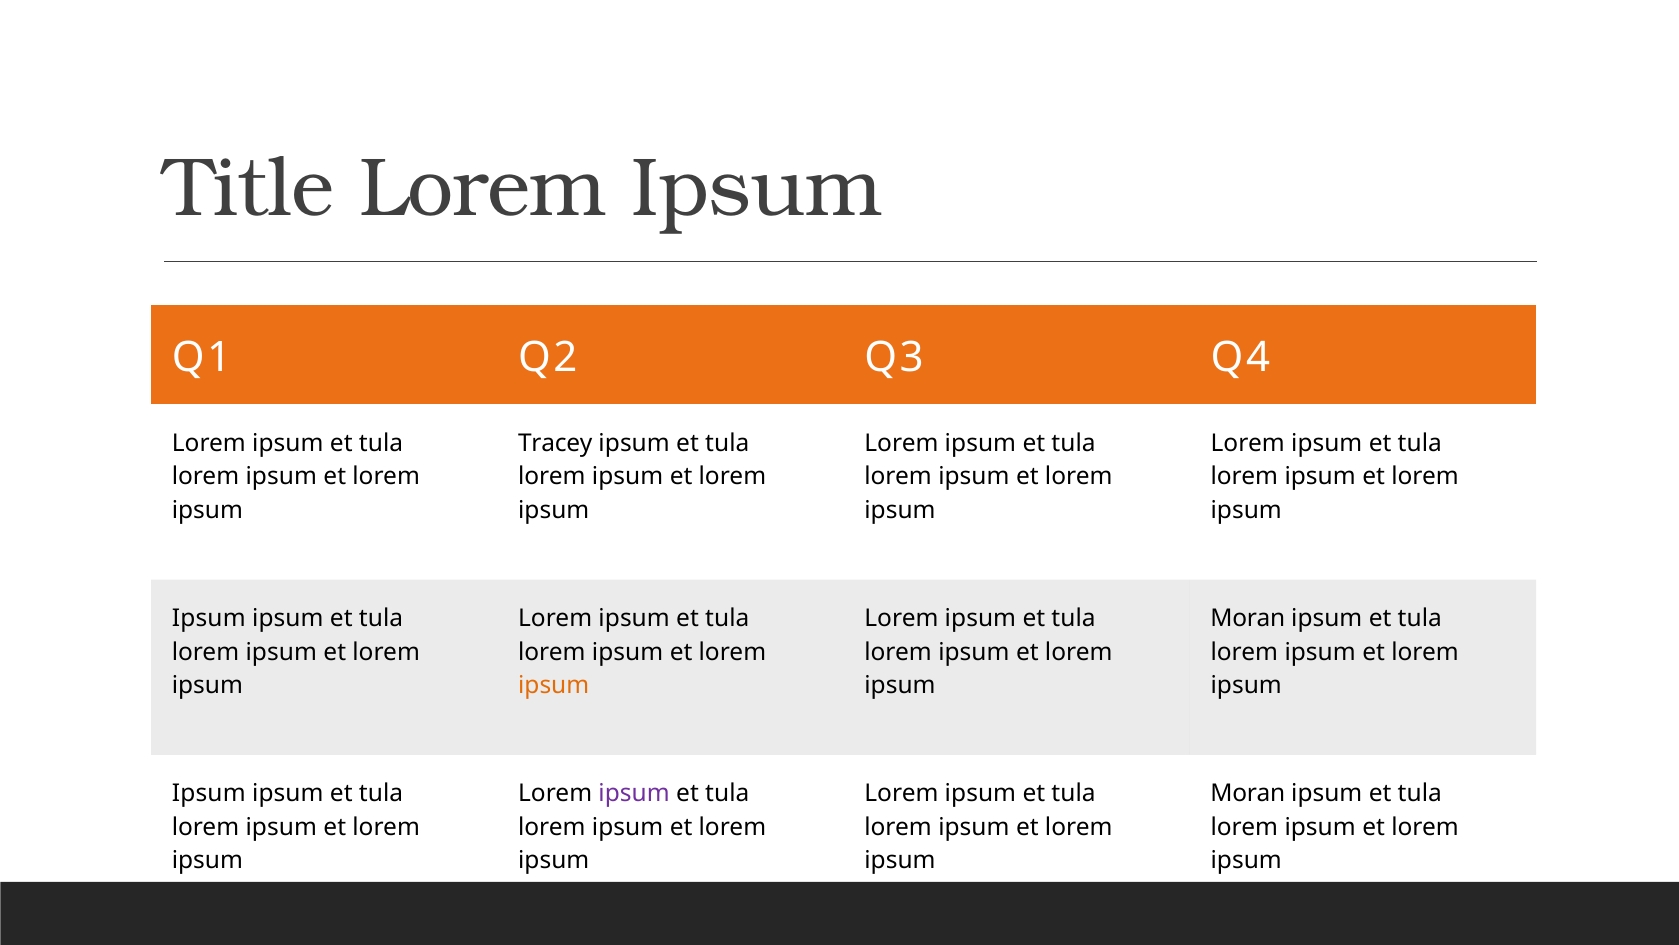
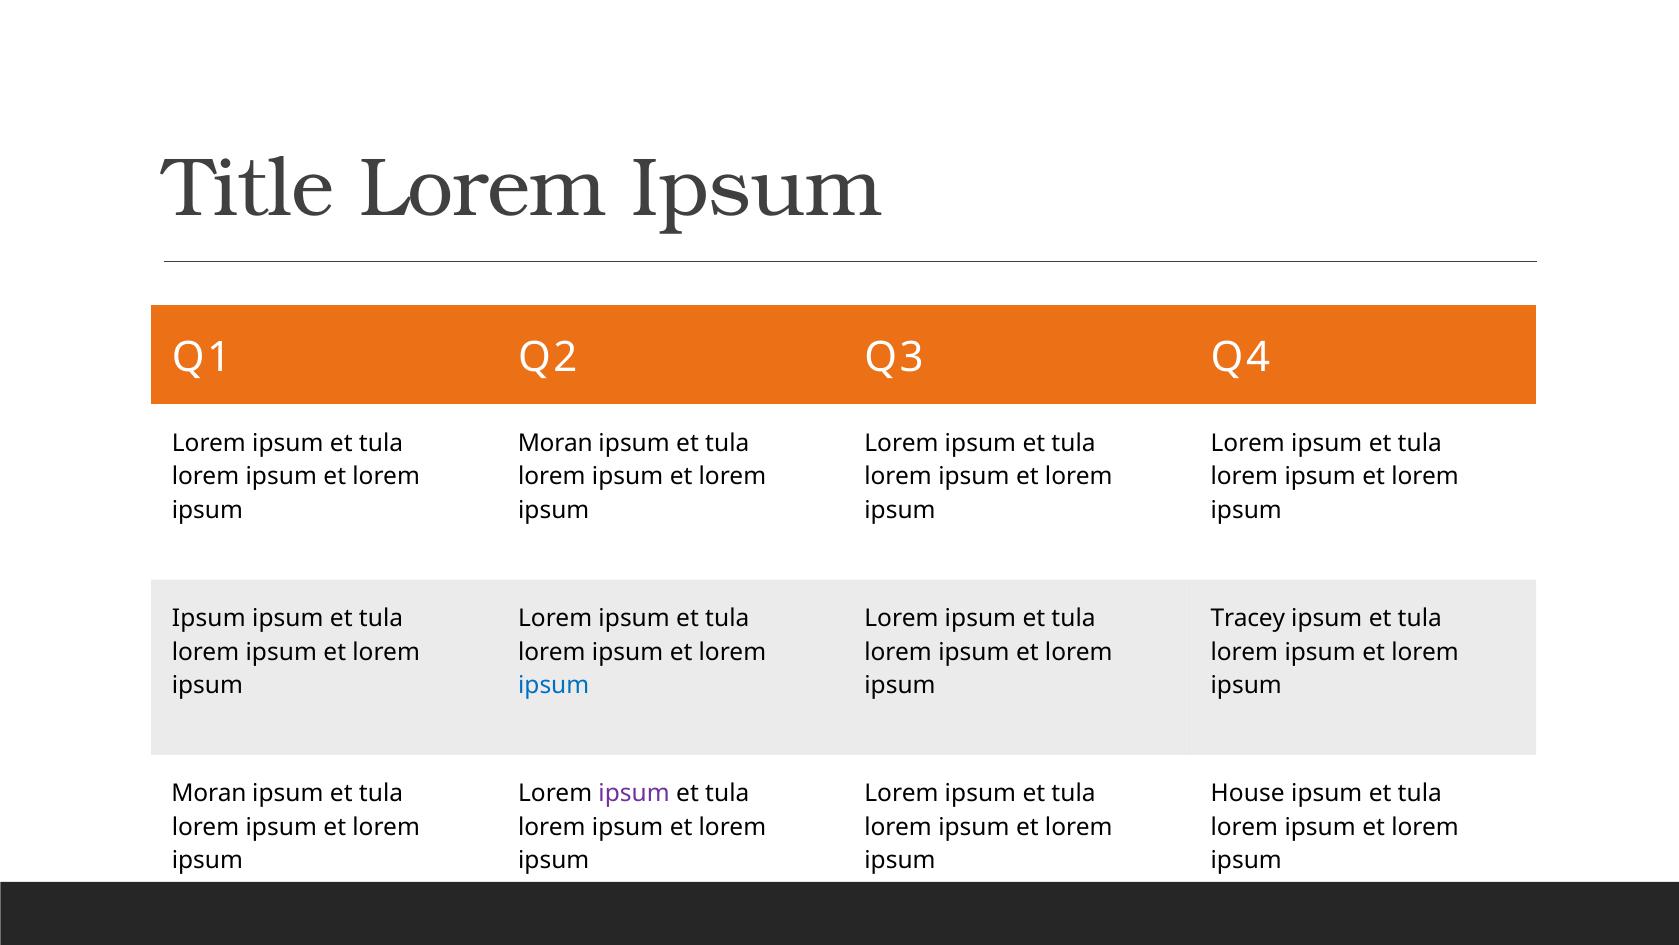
Tracey: Tracey -> Moran (555, 443)
Moran: Moran -> Tracey (1248, 618)
ipsum colour: orange -> blue (554, 685)
Ipsum: Ipsum -> Moran (209, 793)
Moran: Moran -> House (1248, 793)
